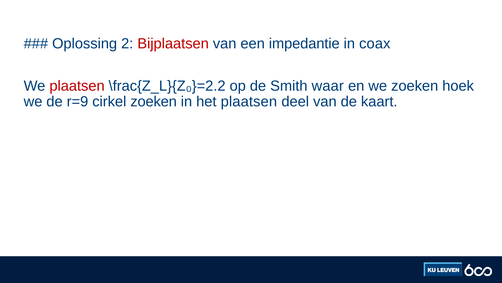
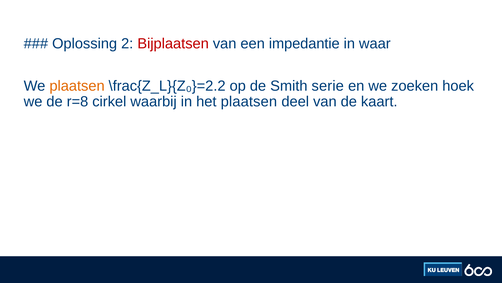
coax: coax -> waar (375, 44)
plaatsen colour: red -> orange (77, 86)
waar: waar -> serie (328, 86)
r=9: r=9 -> r=8 (78, 102)
cirkel zoeken: zoeken -> waarbij (154, 102)
